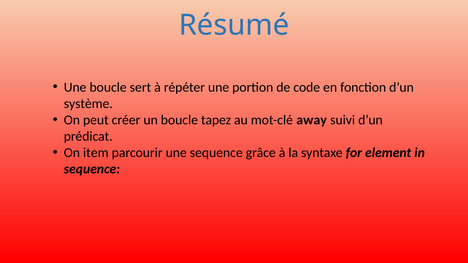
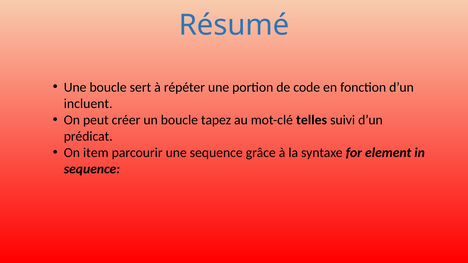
système: système -> incluent (88, 104)
away: away -> telles (312, 120)
